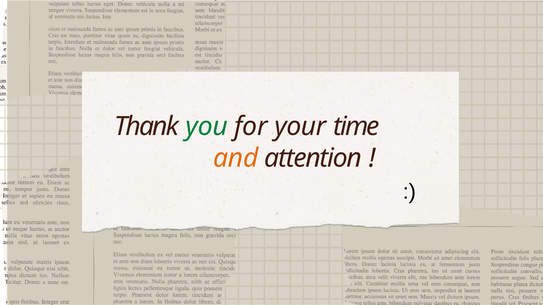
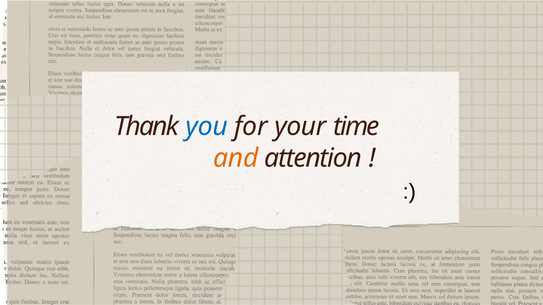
you colour: green -> blue (207, 127)
